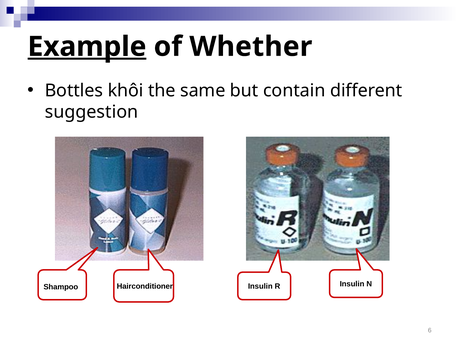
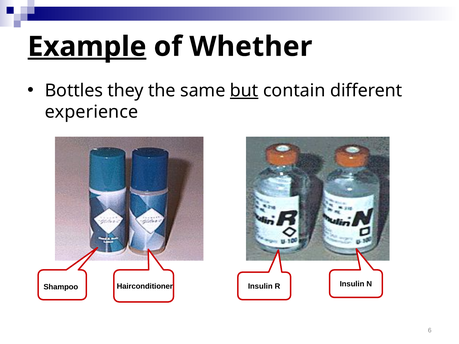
khôi: khôi -> they (126, 91)
but underline: none -> present (244, 91)
suggestion: suggestion -> experience (92, 112)
